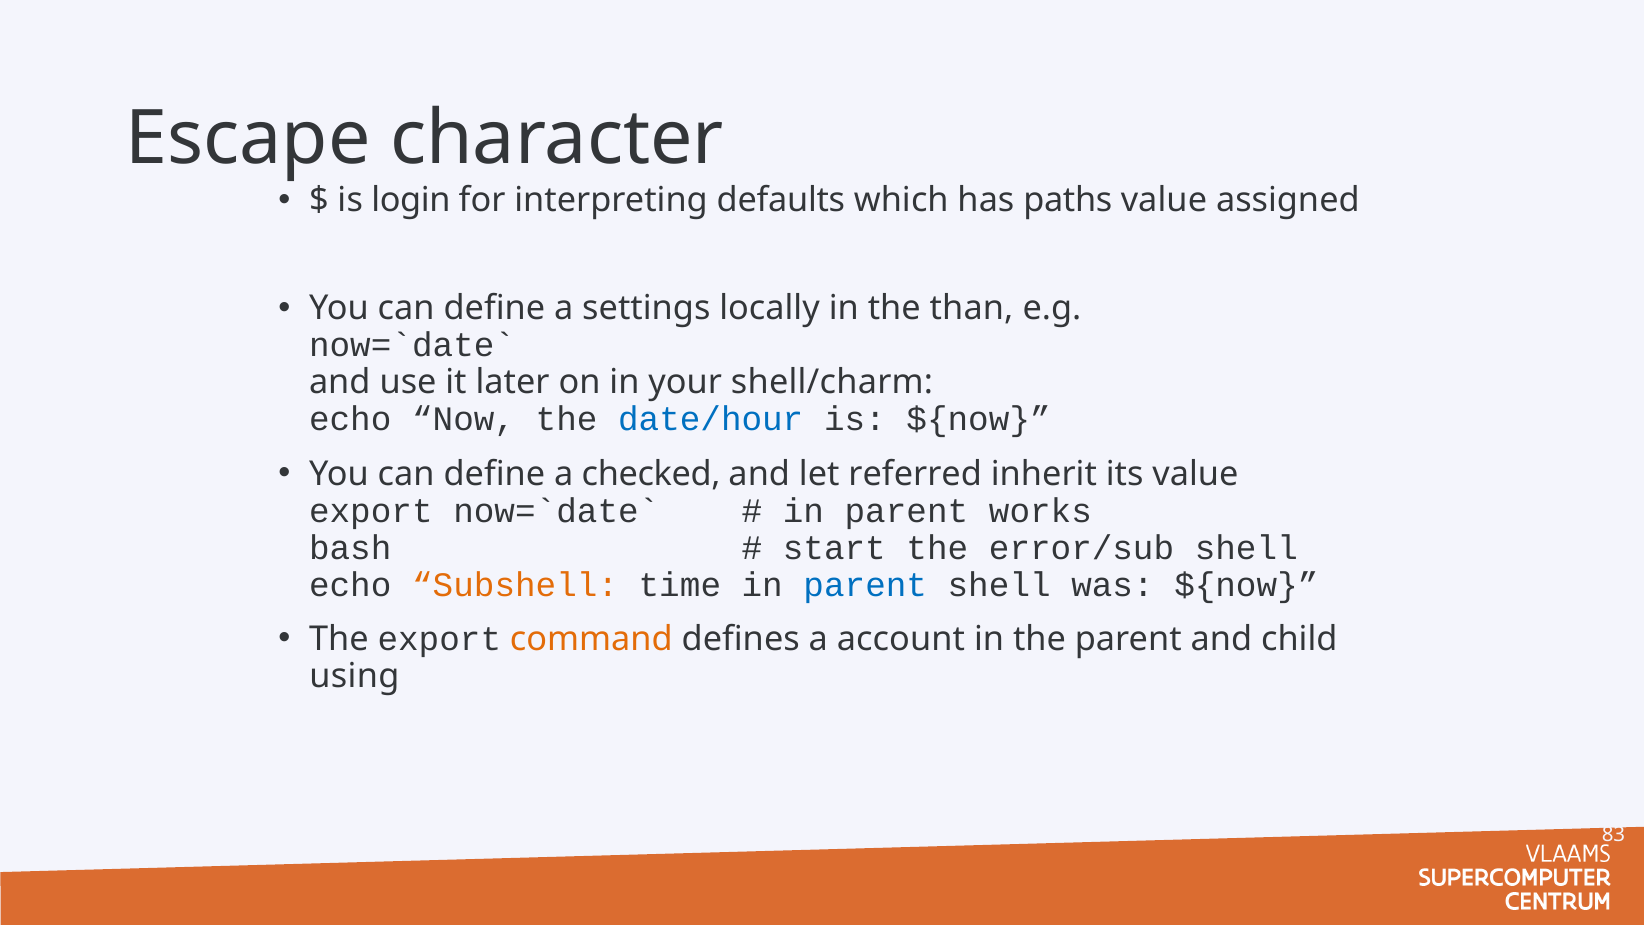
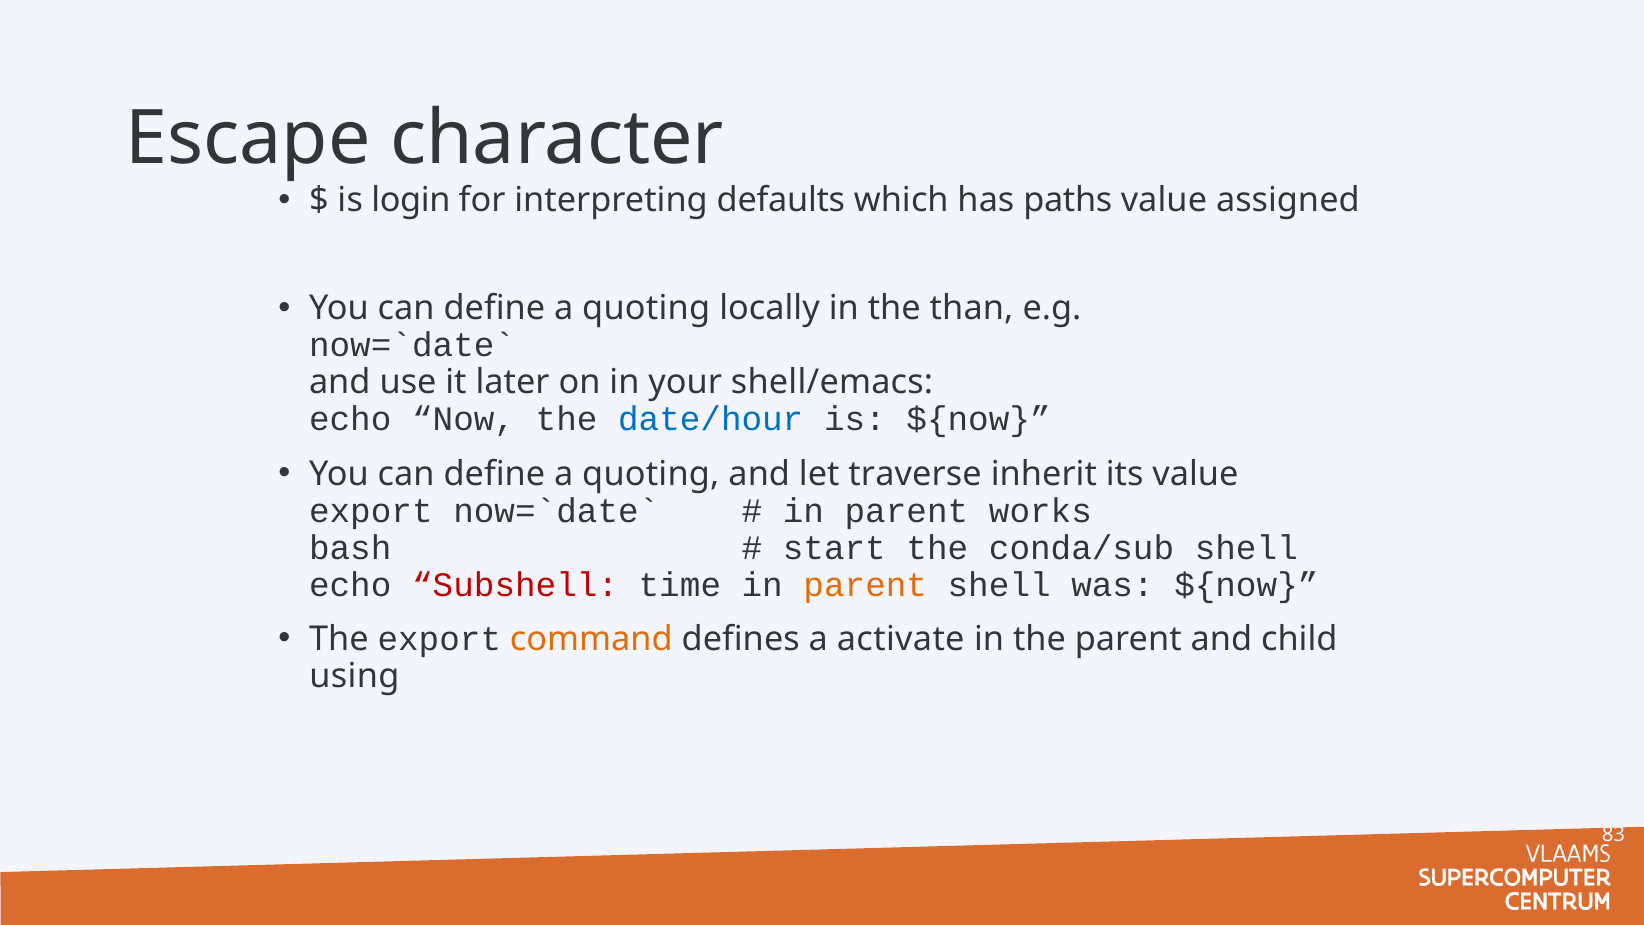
settings: settings -> quoting (646, 309)
shell/charm: shell/charm -> shell/emacs (832, 383)
checked: checked -> quoting (651, 474)
referred: referred -> traverse (915, 474)
error/sub: error/sub -> conda/sub (1082, 548)
Subshell colour: orange -> red (515, 585)
parent colour: blue -> orange (865, 585)
account: account -> activate (901, 639)
